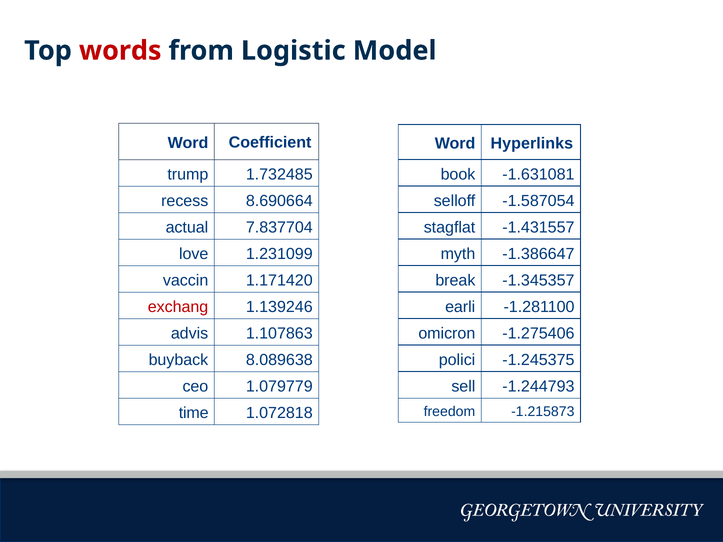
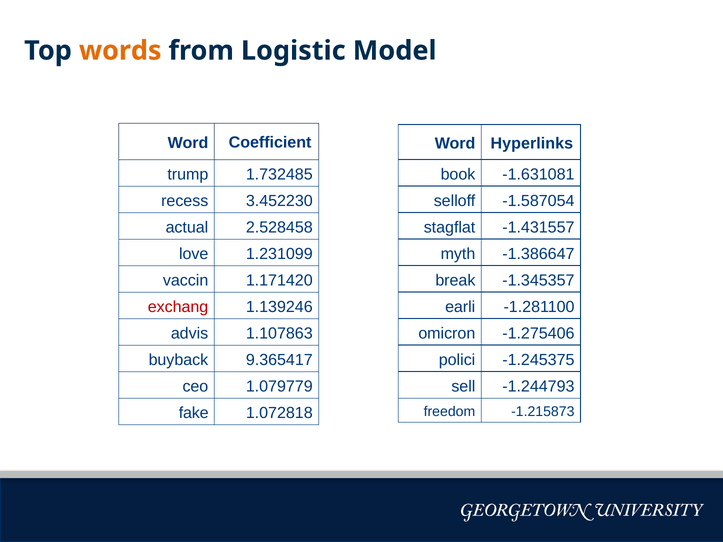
words colour: red -> orange (120, 51)
8.690664: 8.690664 -> 3.452230 (279, 201)
7.837704: 7.837704 -> 2.528458 (279, 228)
8.089638: 8.089638 -> 9.365417 (279, 360)
time: time -> fake (194, 413)
